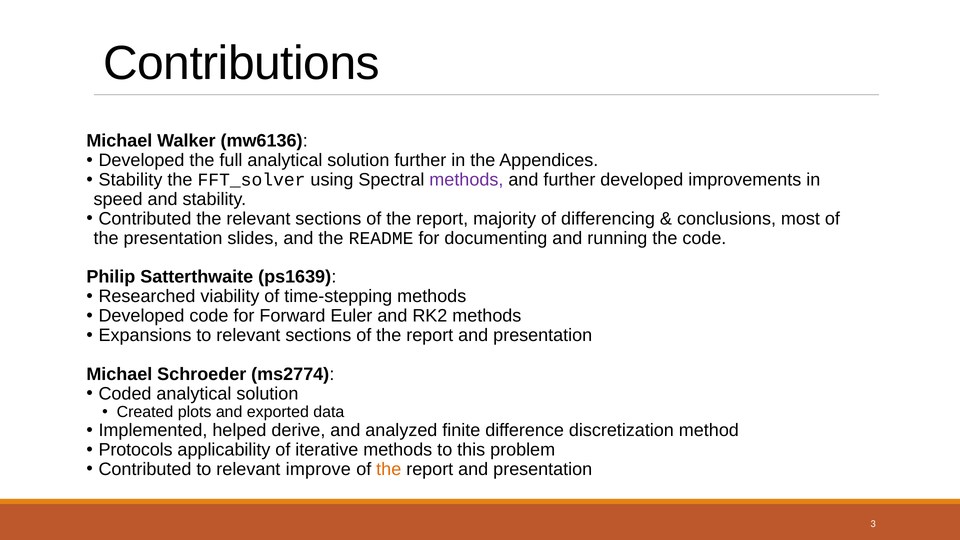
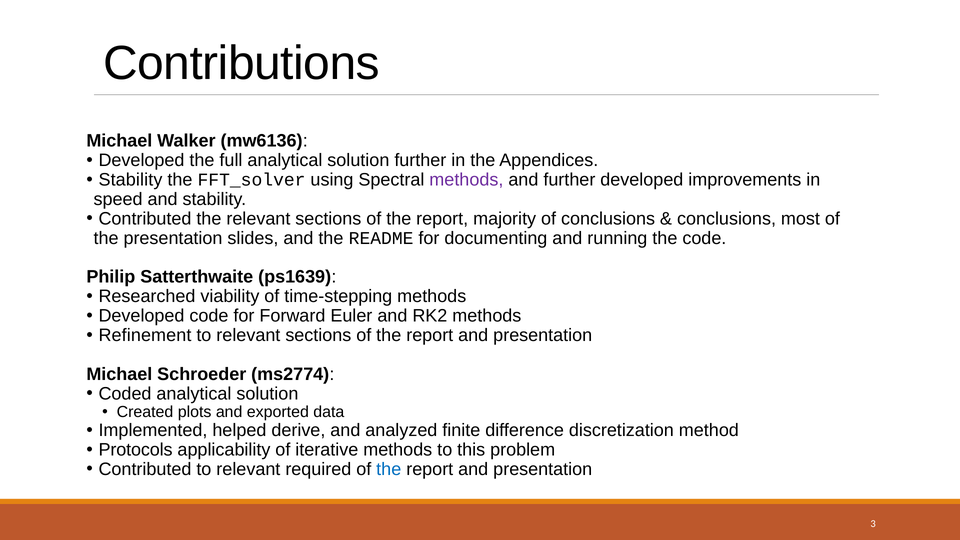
of differencing: differencing -> conclusions (608, 219)
Expansions: Expansions -> Refinement (145, 335)
improve: improve -> required (318, 469)
the colour: orange -> blue (389, 469)
